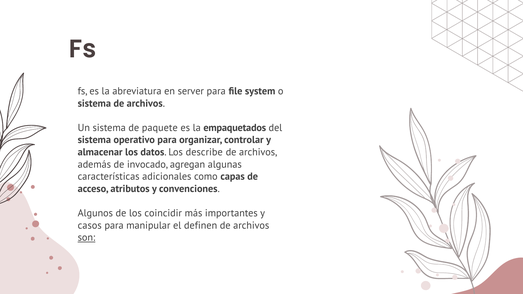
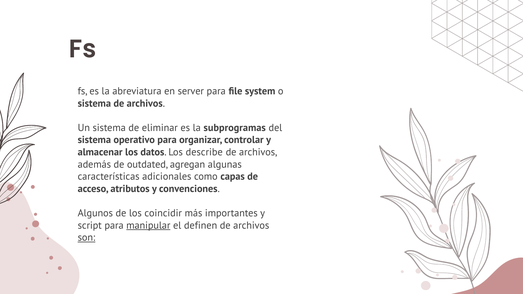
paquete: paquete -> eliminar (160, 128)
empaquetados: empaquetados -> subprogramas (235, 128)
invocado: invocado -> outdated (148, 164)
casos: casos -> script (90, 226)
manipular underline: none -> present (148, 226)
